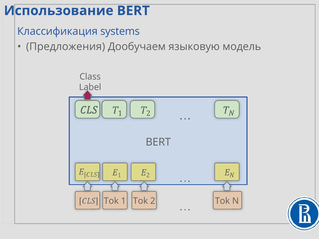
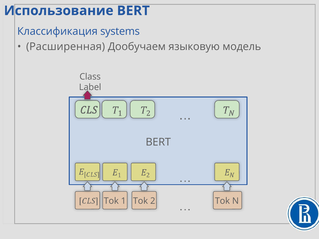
Предложения: Предложения -> Расширенная (66, 47)
